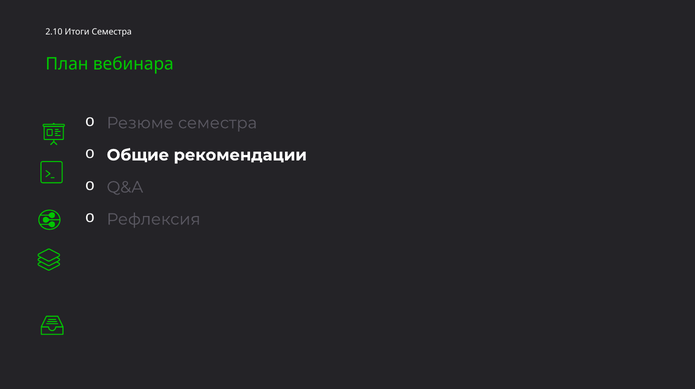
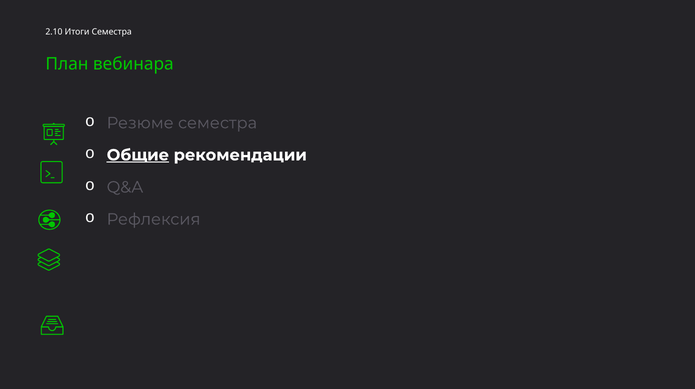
Общие underline: none -> present (138, 155)
